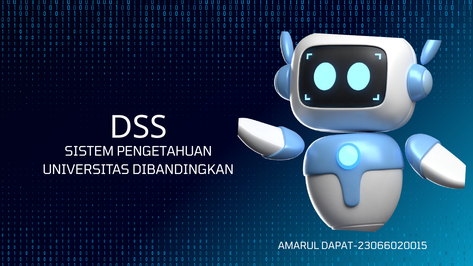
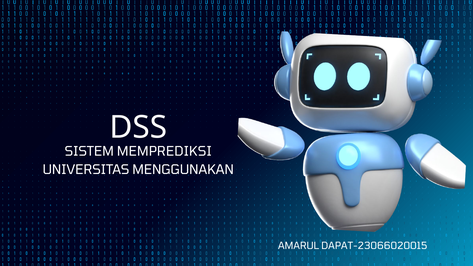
PENGETAHUAN: PENGETAHUAN -> MEMPREDIKSI (164, 152)
DIBANDINGKAN: DIBANDINGKAN -> MENGGUNAKAN (183, 170)
